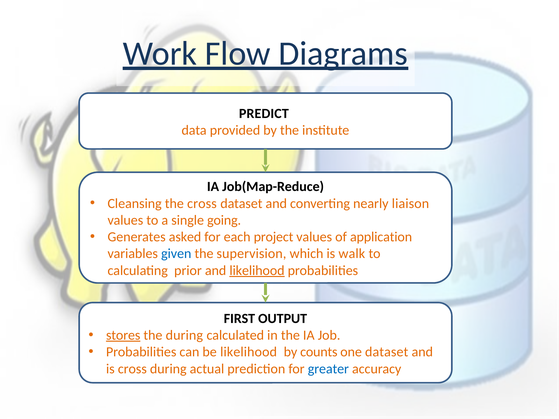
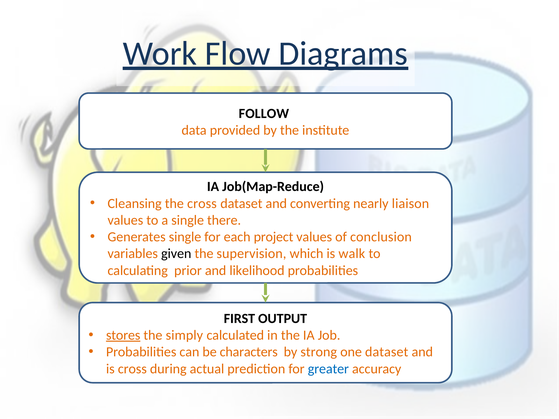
PREDICT: PREDICT -> FOLLOW (264, 114)
going: going -> there (224, 220)
Generates asked: asked -> single (185, 237)
application: application -> conclusion (381, 237)
given colour: blue -> black (176, 254)
likelihood underline: present -> none (257, 271)
the during: during -> simply (184, 335)
be likelihood: likelihood -> characters (249, 352)
counts: counts -> strong (319, 352)
